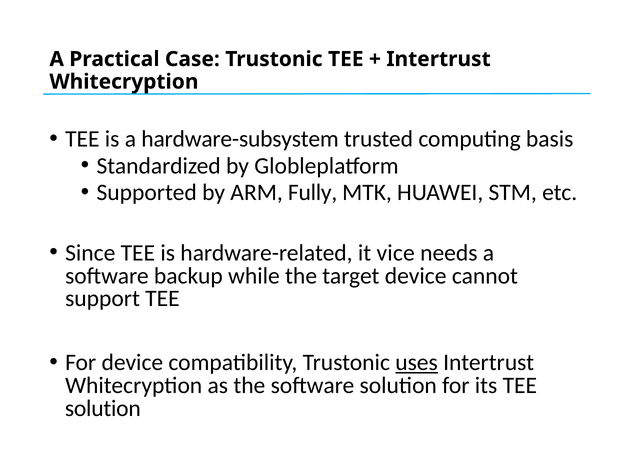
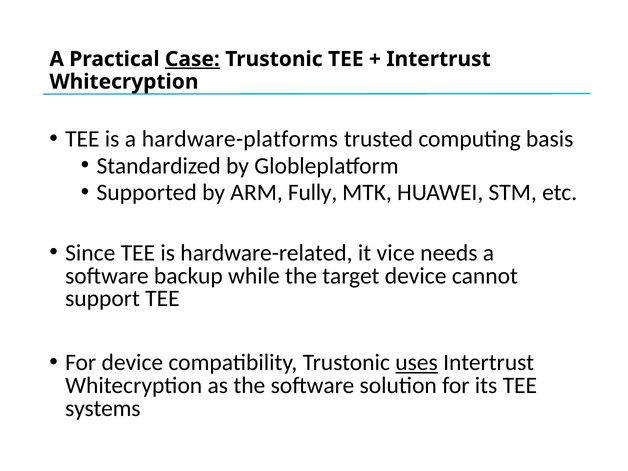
Case underline: none -> present (192, 59)
hardware-subsystem: hardware-subsystem -> hardware-platforms (240, 139)
solution: solution -> systems (103, 409)
